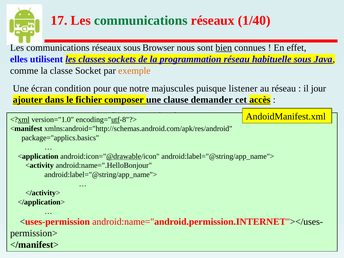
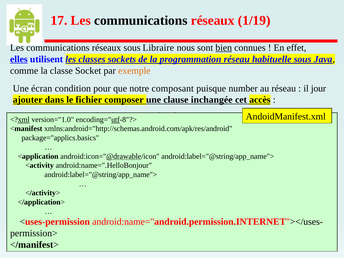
communications colour: green -> black (141, 20)
1/40: 1/40 -> 1/19 (254, 20)
Browser: Browser -> Libraire (158, 48)
elles underline: none -> present (19, 59)
majuscules: majuscules -> composant (173, 88)
listener: listener -> number (243, 88)
demander: demander -> inchangée (212, 100)
